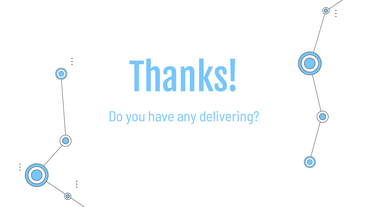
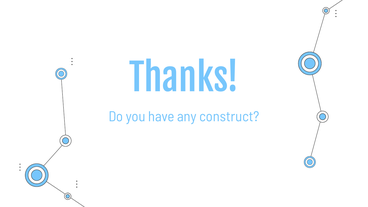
delivering: delivering -> construct (229, 117)
